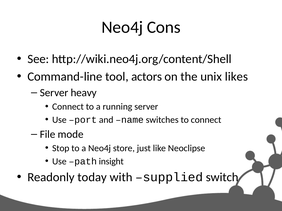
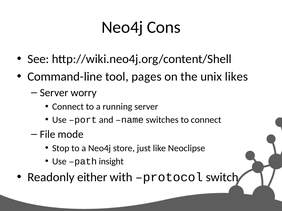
actors: actors -> pages (146, 77)
heavy: heavy -> worry (84, 93)
today: today -> either (92, 178)
supplied: supplied -> protocol (169, 178)
